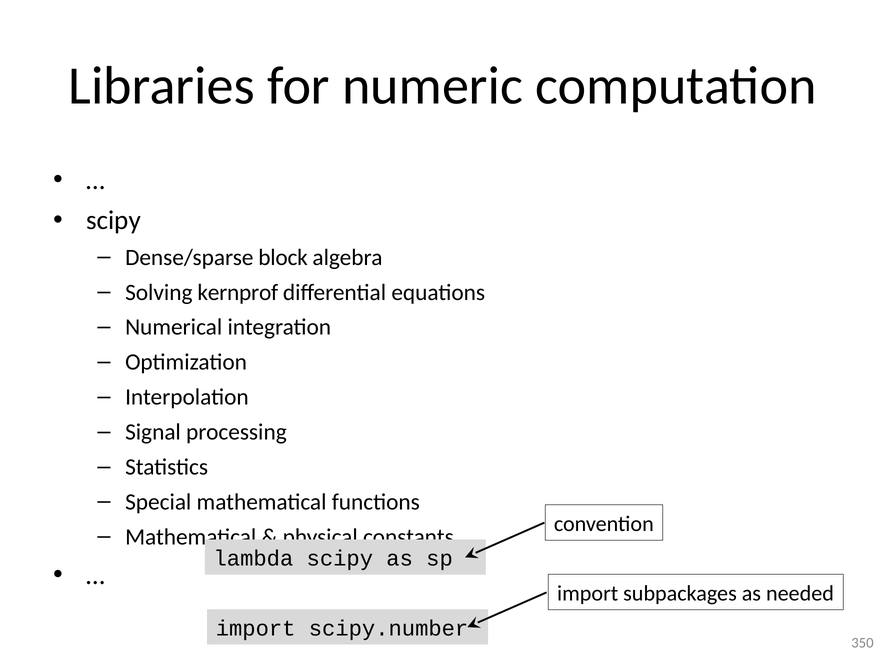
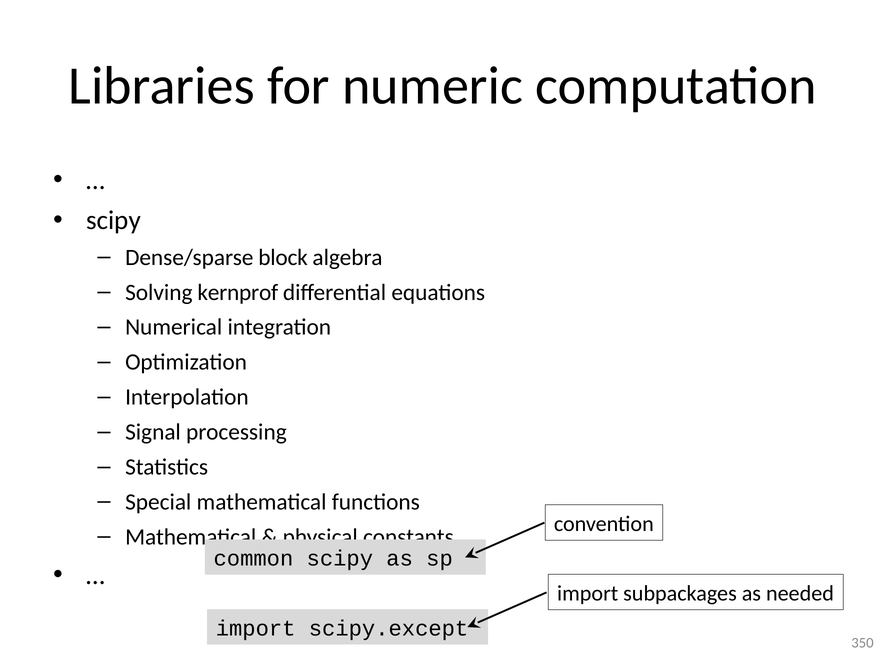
lambda: lambda -> common (253, 559)
scipy.number: scipy.number -> scipy.except (389, 629)
